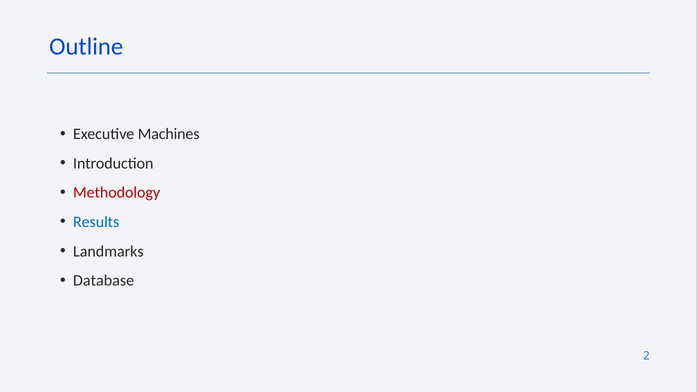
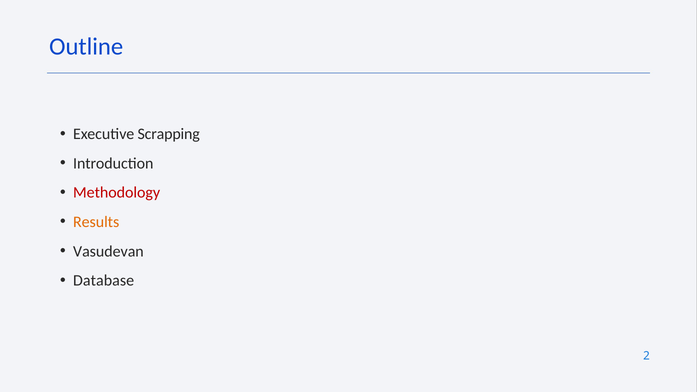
Machines: Machines -> Scrapping (169, 134)
Results colour: blue -> orange (96, 222)
Landmarks: Landmarks -> Vasudevan (108, 251)
